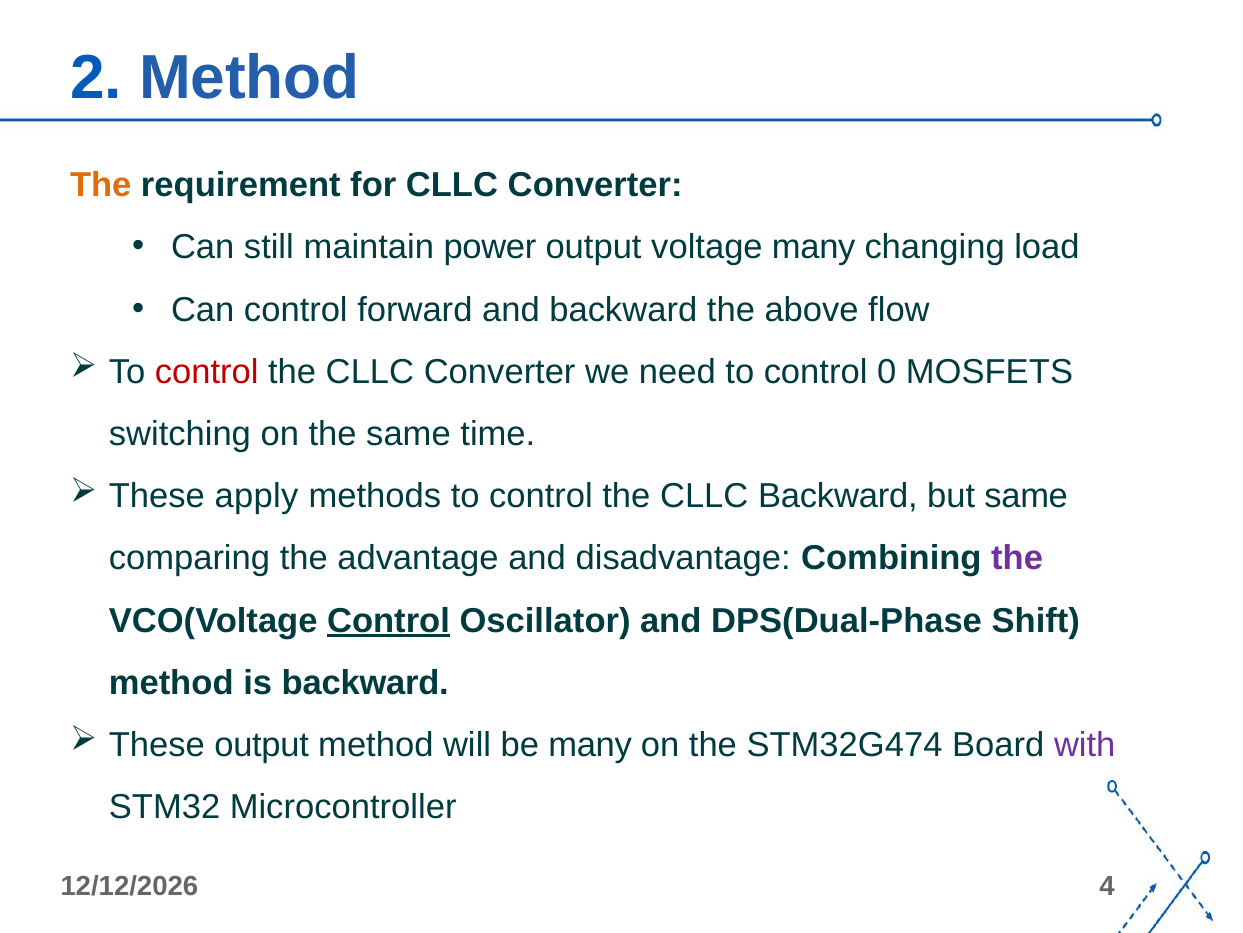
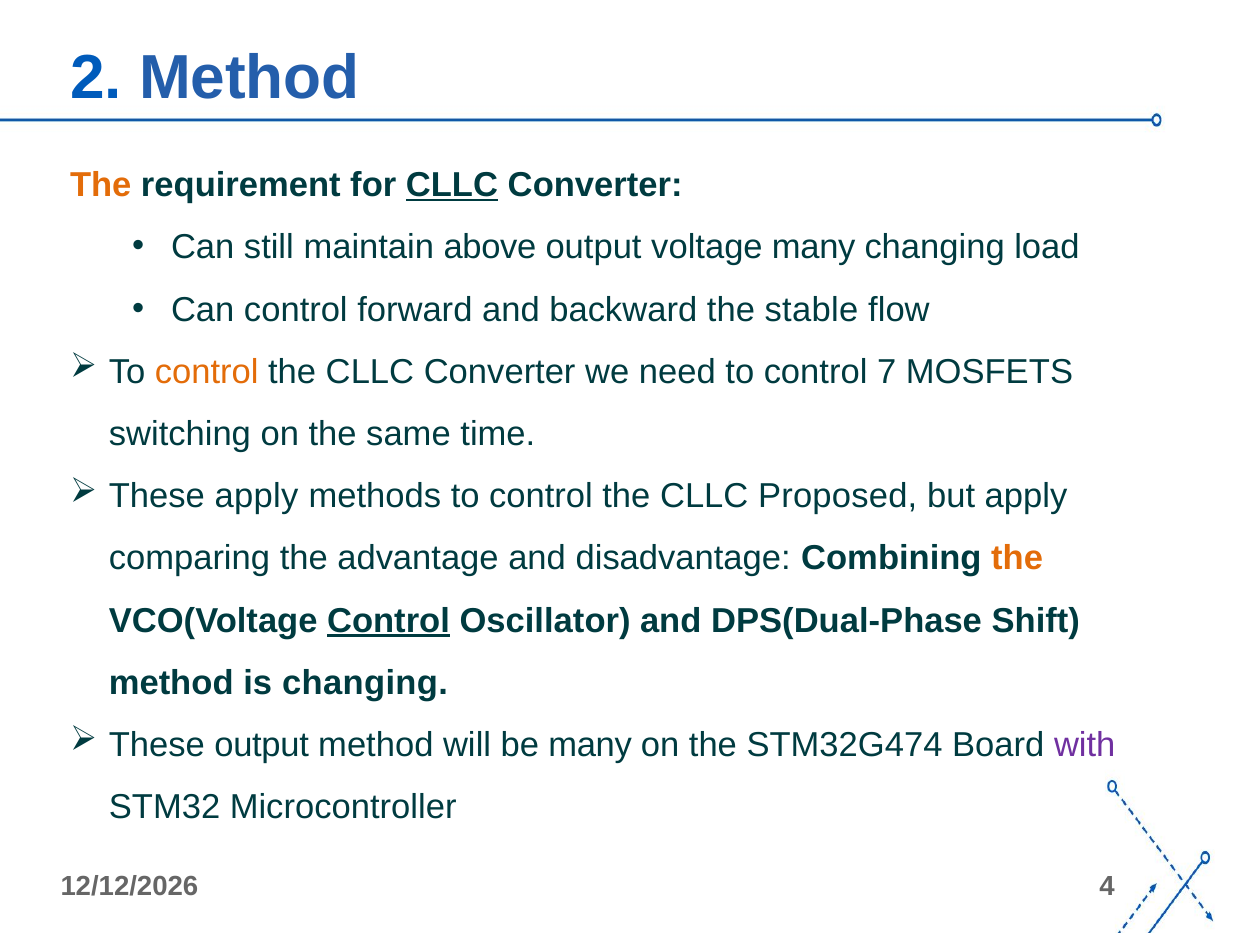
CLLC underline: none -> present (452, 185)
power: power -> above (490, 247)
above: above -> stable (811, 309)
control colour: red -> orange (207, 372)
0: 0 -> 7 (887, 372)
CLLC Backward: Backward -> Proposed (838, 496)
but same: same -> apply (1026, 496)
the colour: purple -> orange (1017, 558)
is backward: backward -> changing (365, 682)
